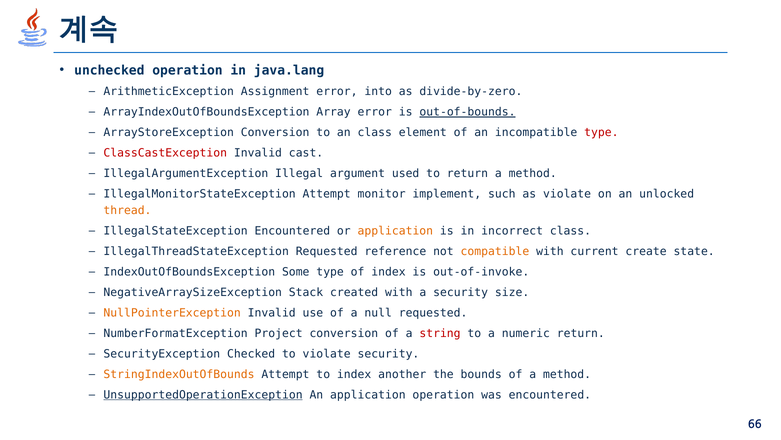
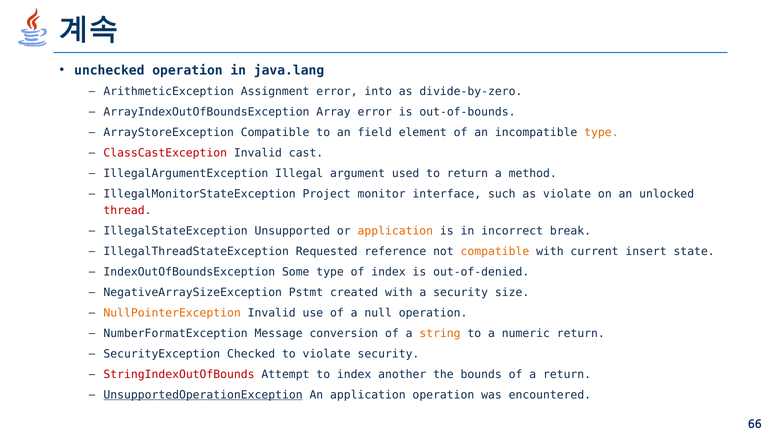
out-of-bounds underline: present -> none (467, 112)
ArrayStoreException Conversion: Conversion -> Compatible (275, 132)
an class: class -> field (375, 132)
type colour: red -> orange (601, 132)
IllegalMonitorStateException Attempt: Attempt -> Project (327, 194)
implement: implement -> interface (447, 194)
thread colour: orange -> red (127, 210)
IllegalStateException Encountered: Encountered -> Unsupported (292, 231)
incorrect class: class -> break (570, 231)
create: create -> insert (646, 251)
out-of-invoke: out-of-invoke -> out-of-denied (481, 272)
Stack: Stack -> Pstmt (306, 292)
null requested: requested -> operation (433, 312)
Project: Project -> Message (279, 333)
string colour: red -> orange (440, 333)
StringIndexOutOfBounds colour: orange -> red (179, 374)
of a method: method -> return (567, 374)
